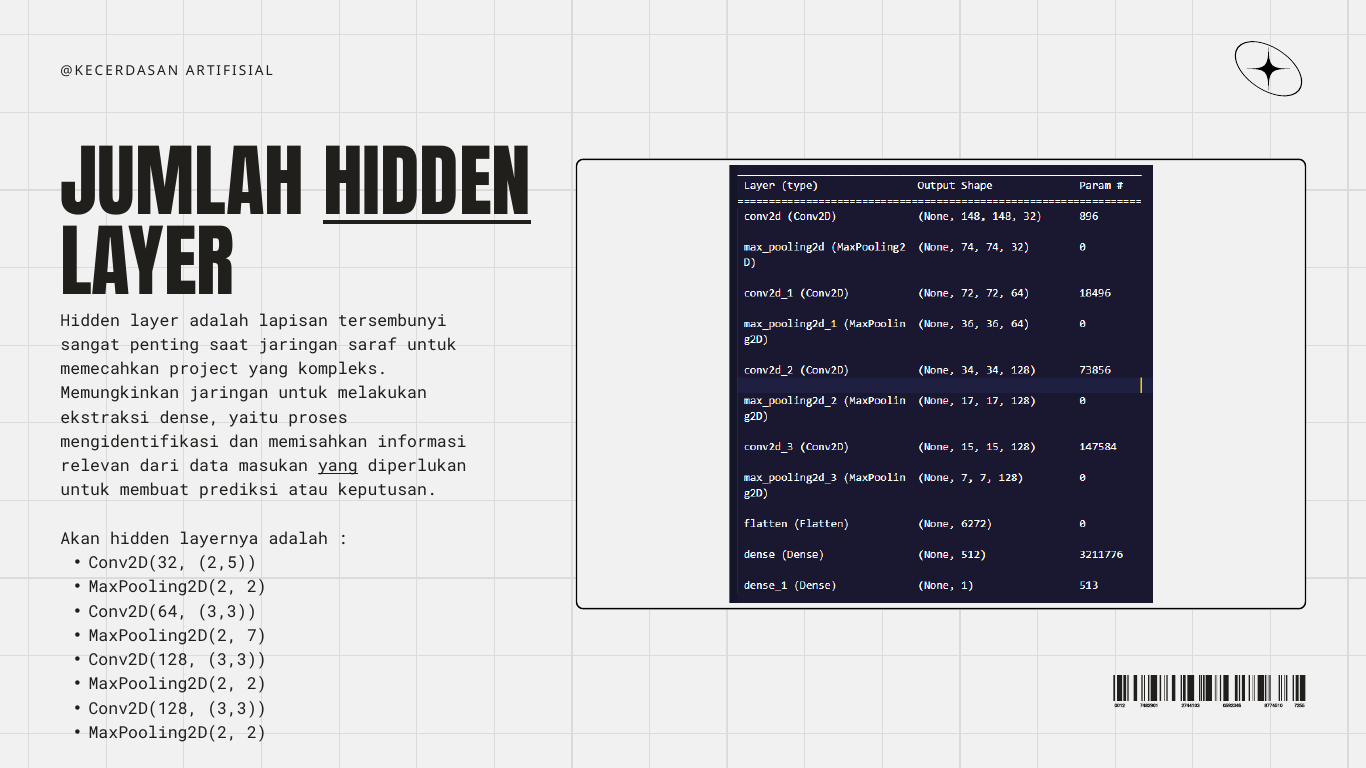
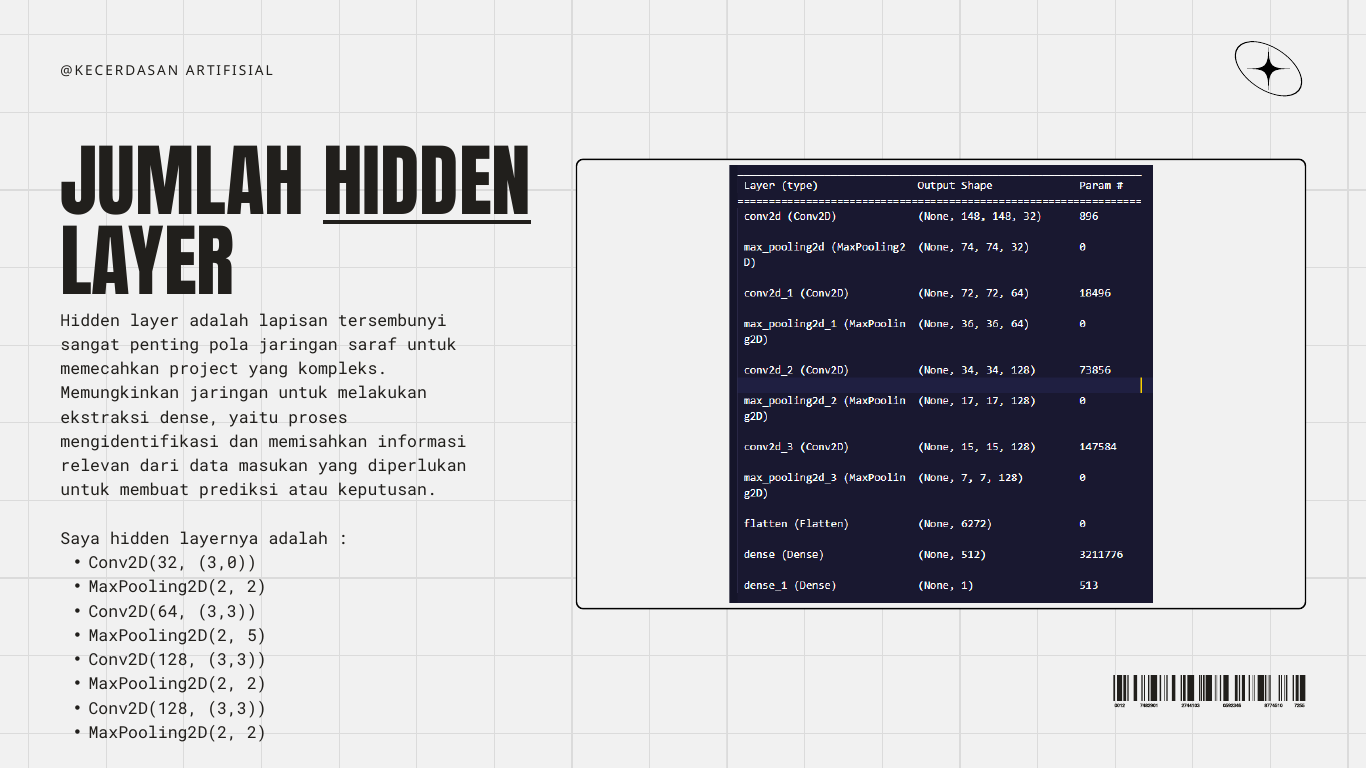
saat: saat -> pola (229, 345)
yang underline: present -> none (338, 466)
Akan: Akan -> Saya (80, 539)
2,5: 2,5 -> 3,0 (227, 563)
7: 7 -> 5 (257, 636)
